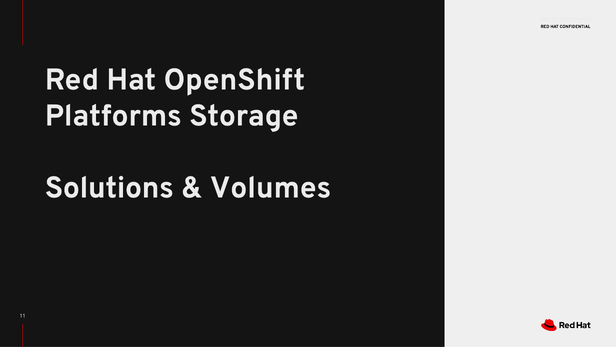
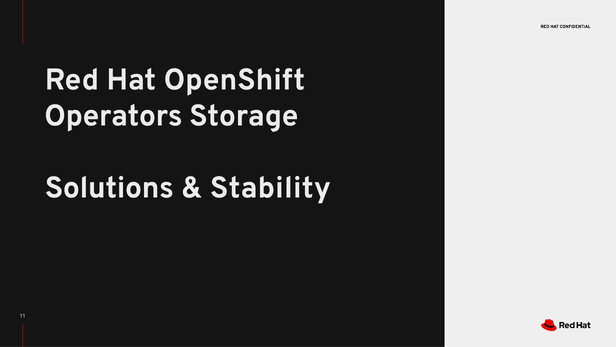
Platforms: Platforms -> Operators (113, 115)
Volumes: Volumes -> Stability (270, 187)
